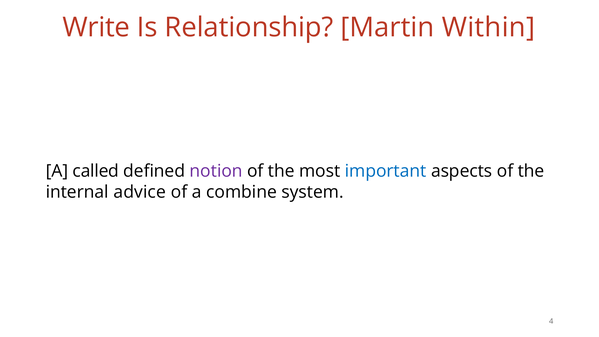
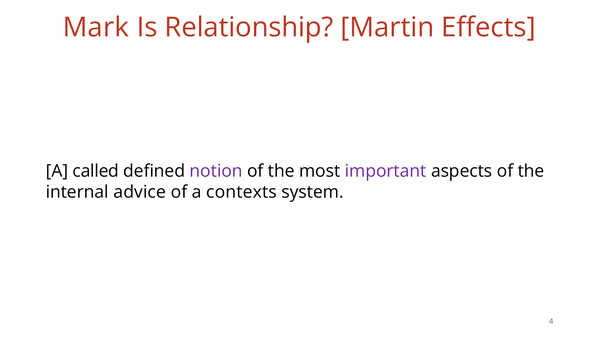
Write: Write -> Mark (96, 28)
Within: Within -> Effects (489, 28)
important colour: blue -> purple (386, 171)
combine: combine -> contexts (241, 192)
